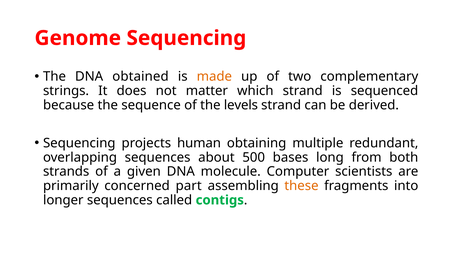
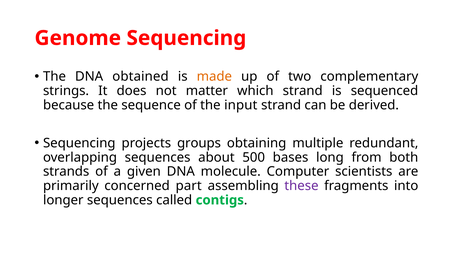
levels: levels -> input (241, 105)
human: human -> groups (199, 143)
these colour: orange -> purple (301, 186)
